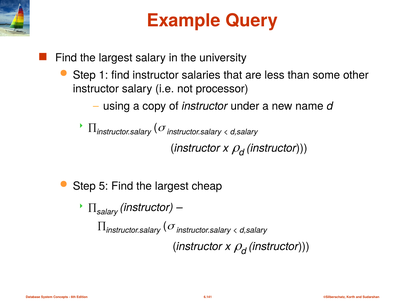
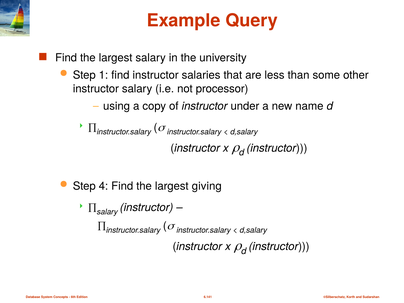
5: 5 -> 4 (104, 186)
cheap: cheap -> giving (207, 186)
